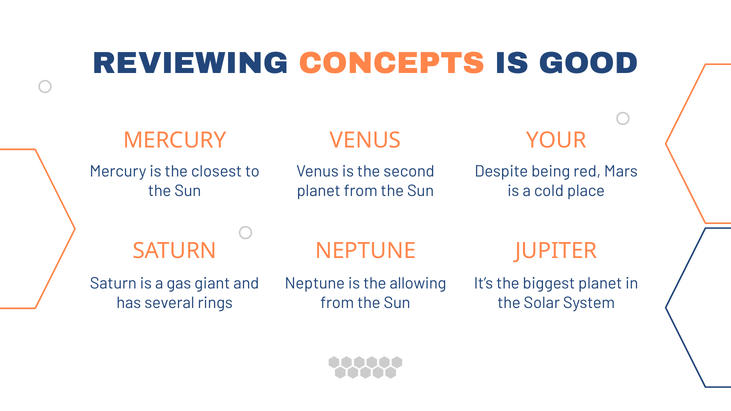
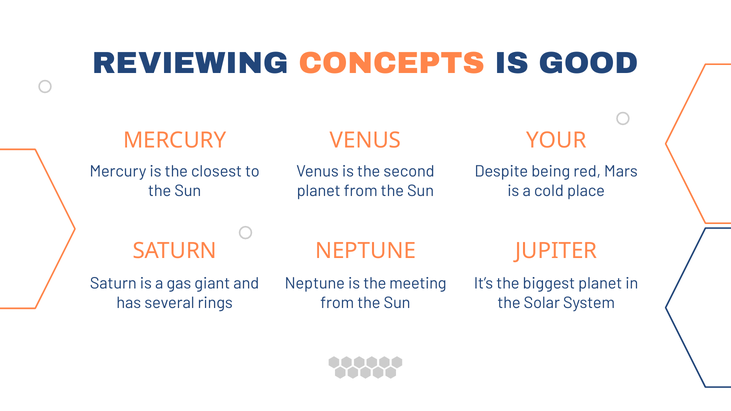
allowing: allowing -> meeting (418, 283)
